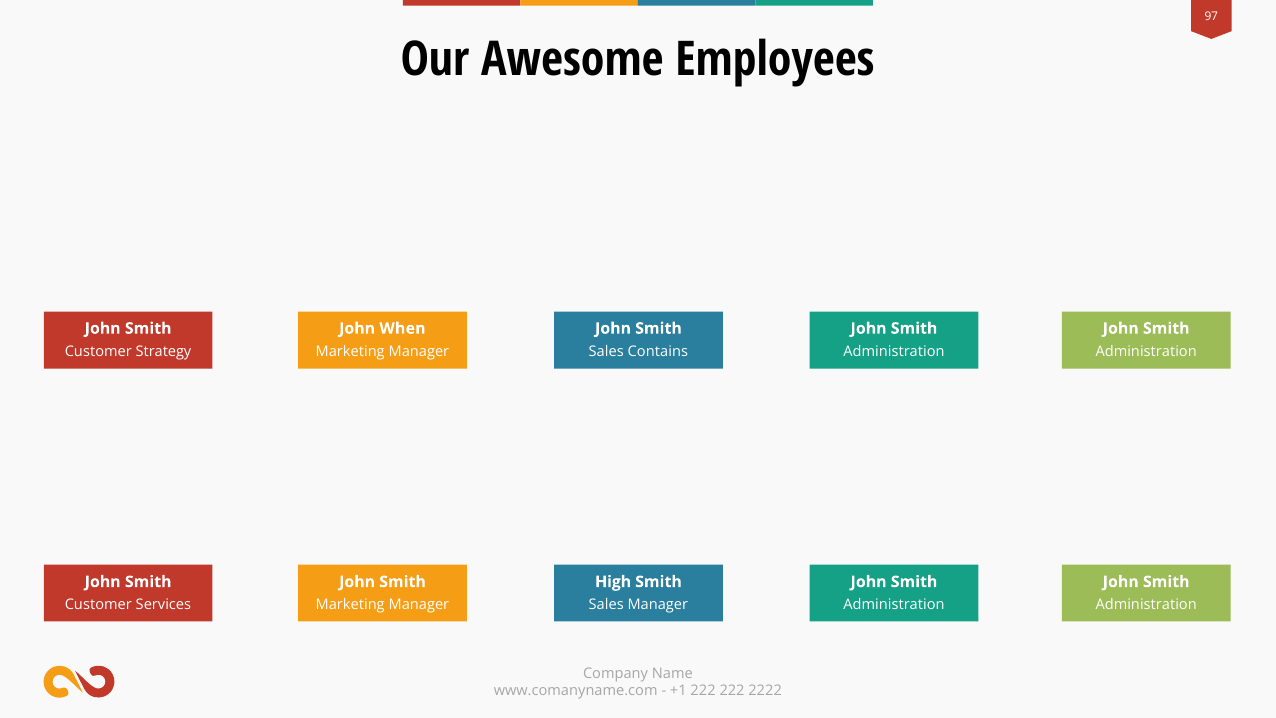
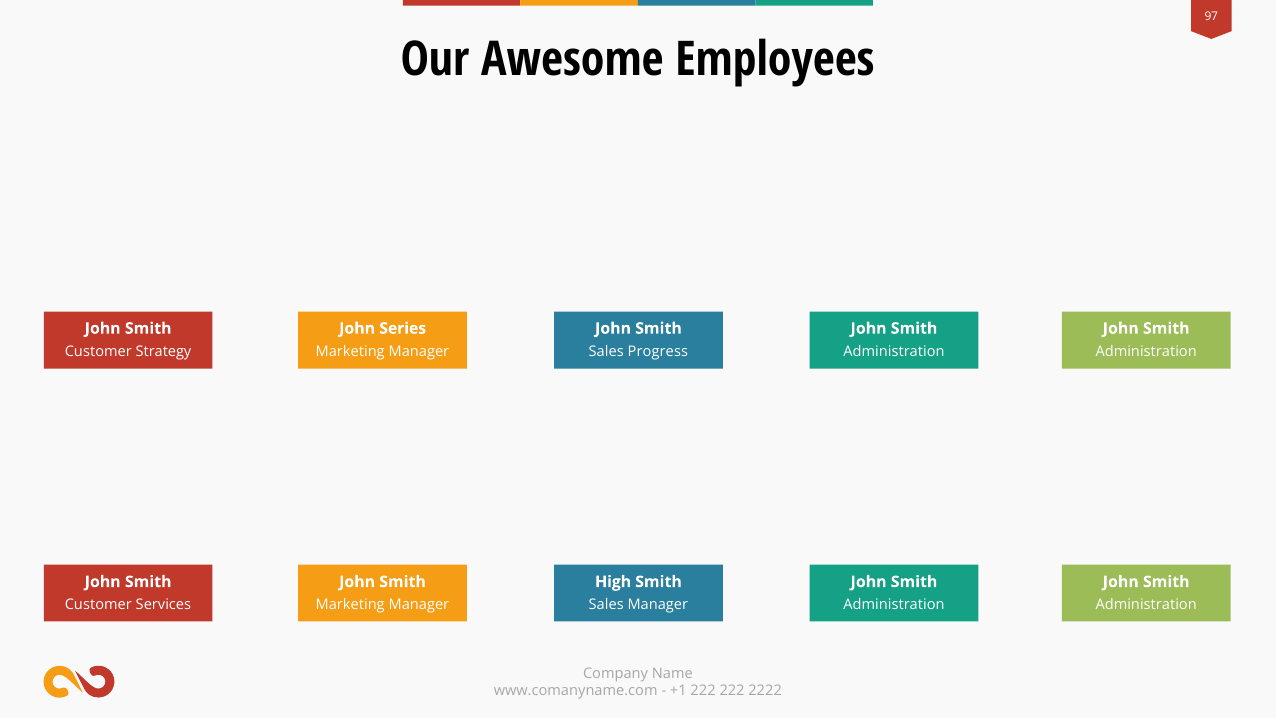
When: When -> Series (403, 328)
Contains: Contains -> Progress (658, 352)
